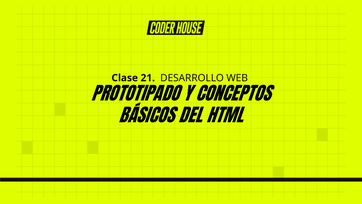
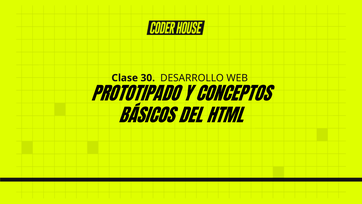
21: 21 -> 30 (148, 78)
